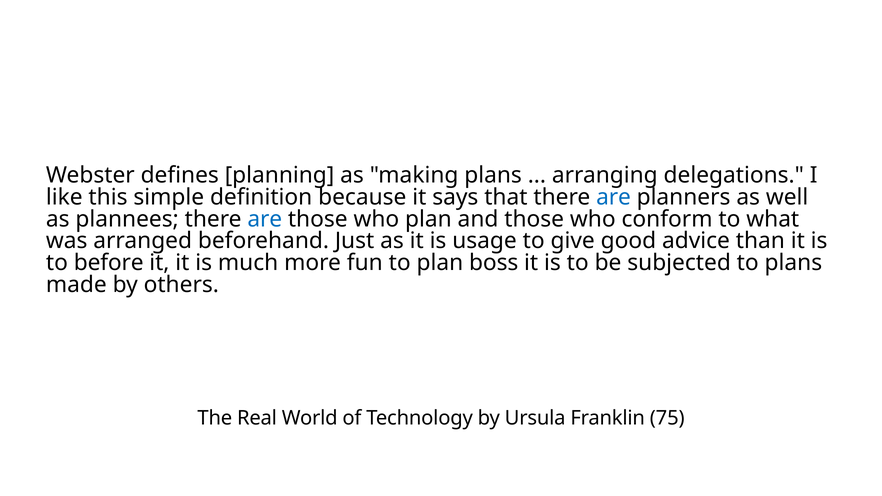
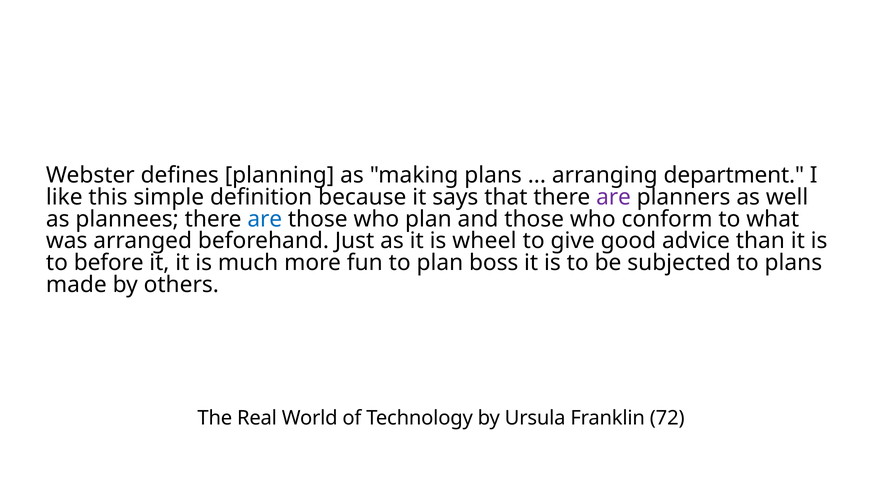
delegations: delegations -> department (734, 175)
are colour: blue -> purple (614, 197)
usage: usage -> wheel (484, 241)
75: 75 -> 72 (667, 418)
